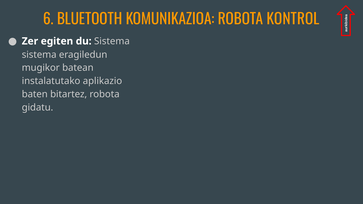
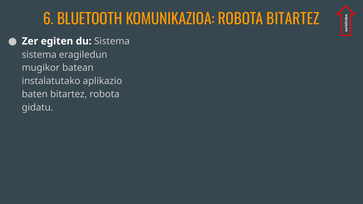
ROBOTA KONTROL: KONTROL -> BITARTEZ (293, 19)
